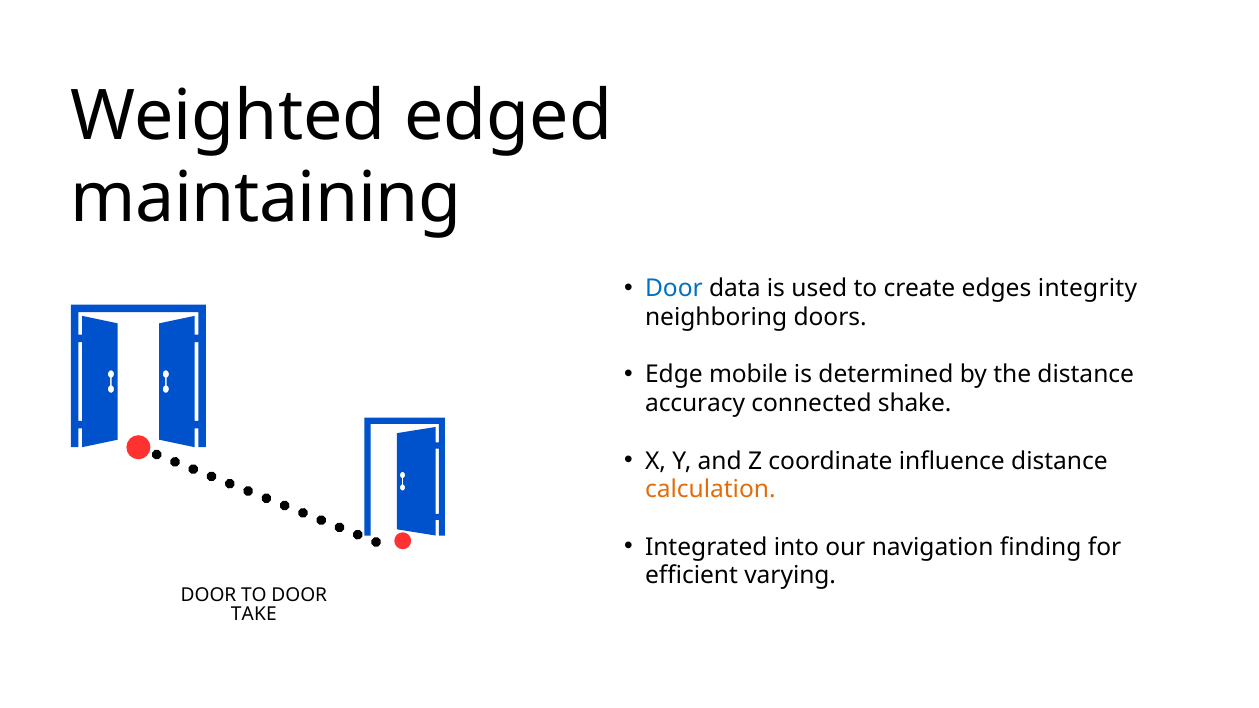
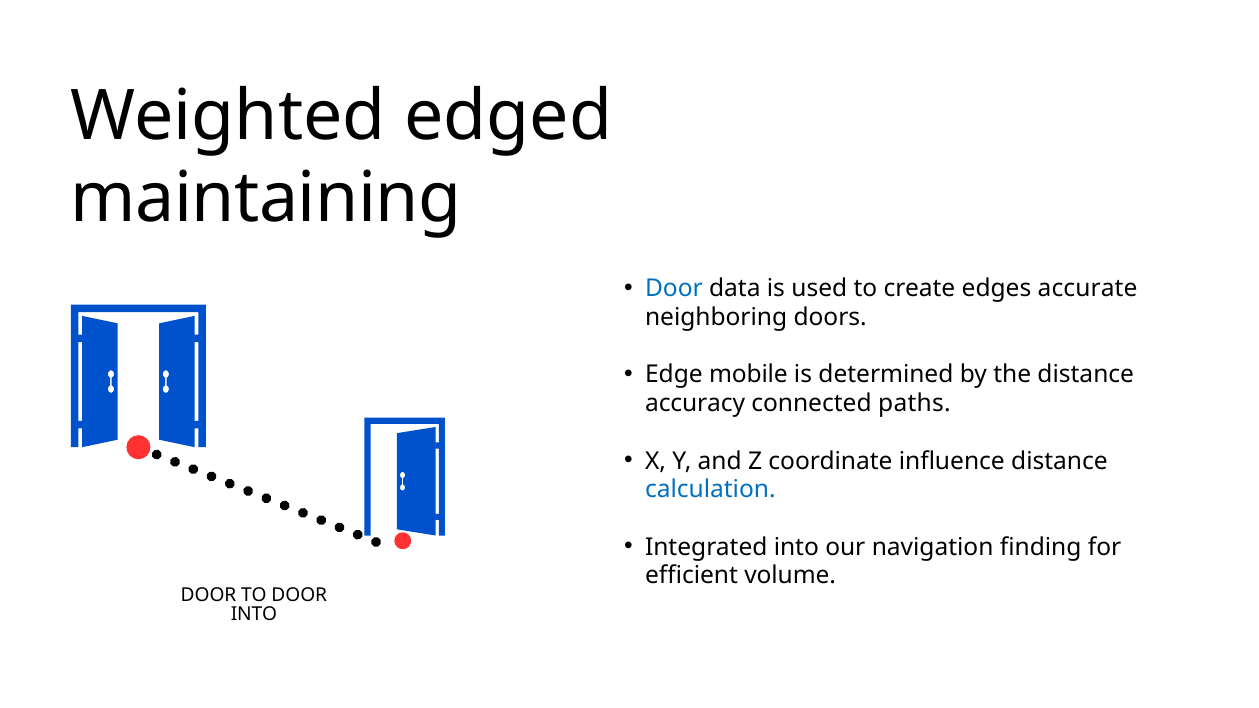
integrity: integrity -> accurate (1088, 289)
shake: shake -> paths (914, 404)
calculation colour: orange -> blue (710, 490)
varying: varying -> volume (790, 576)
TAKE: TAKE -> INTO (254, 614)
